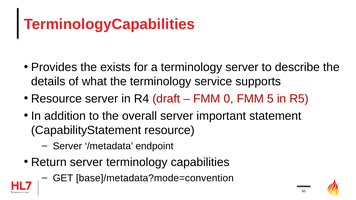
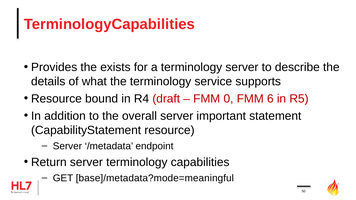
Resource server: server -> bound (102, 99)
5: 5 -> 6 (270, 99)
base]/metadata?mode=convention: base]/metadata?mode=convention -> base]/metadata?mode=meaningful (155, 178)
